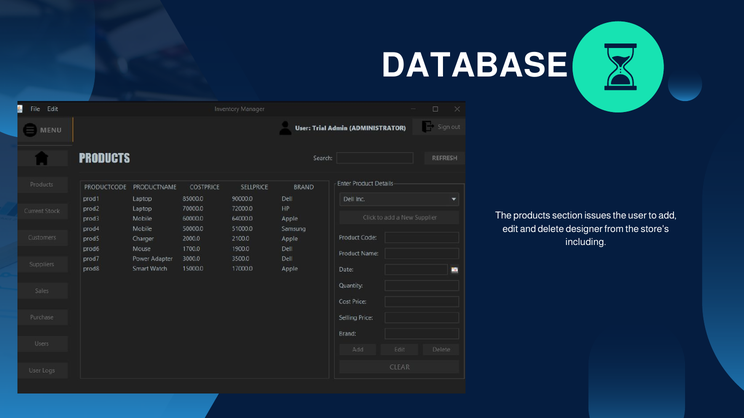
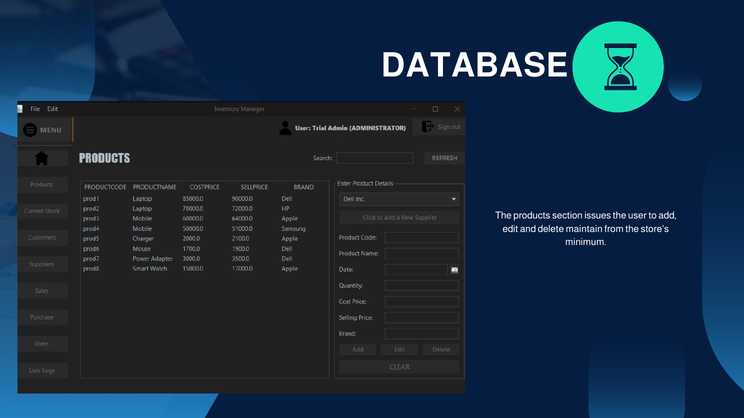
designer: designer -> maintain (584, 229)
including: including -> minimum (586, 243)
